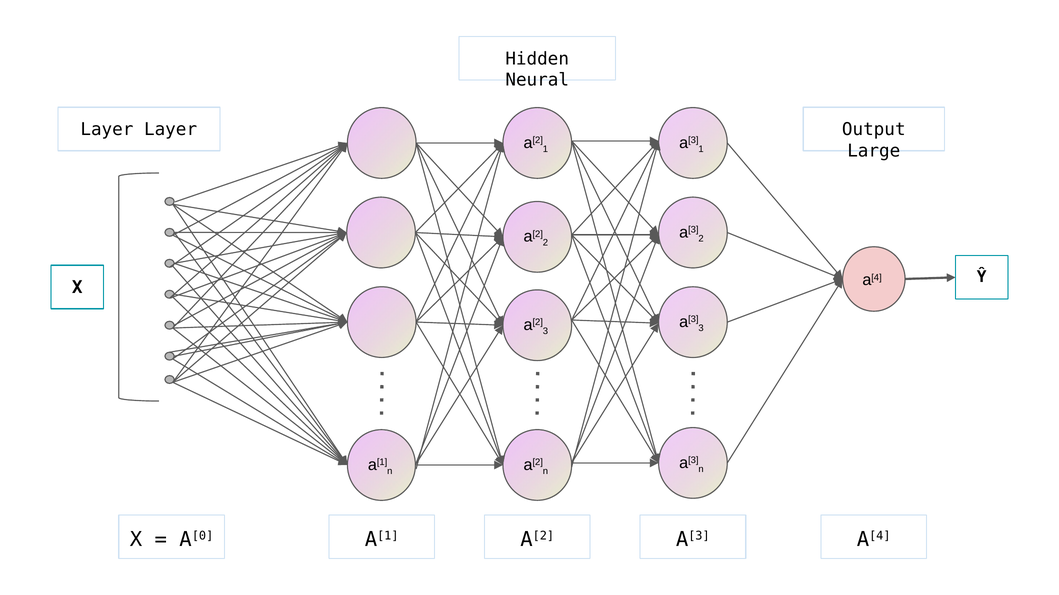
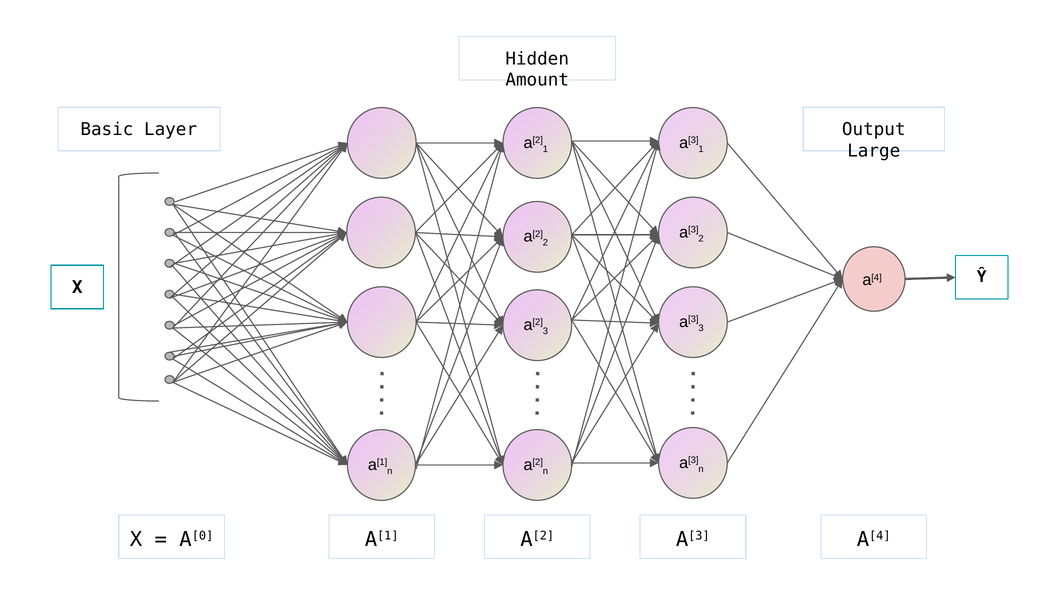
Neural: Neural -> Amount (537, 80)
Layer: Layer -> Basic (107, 130)
